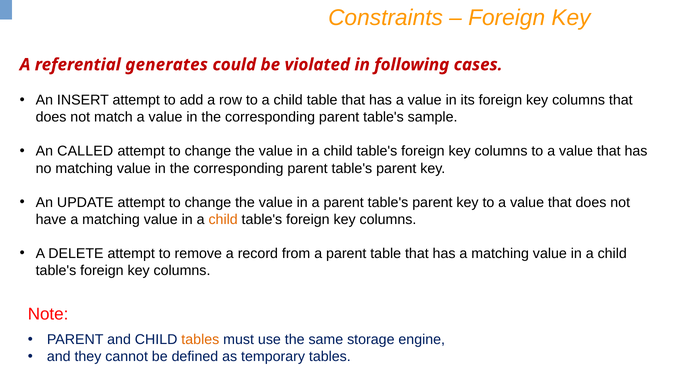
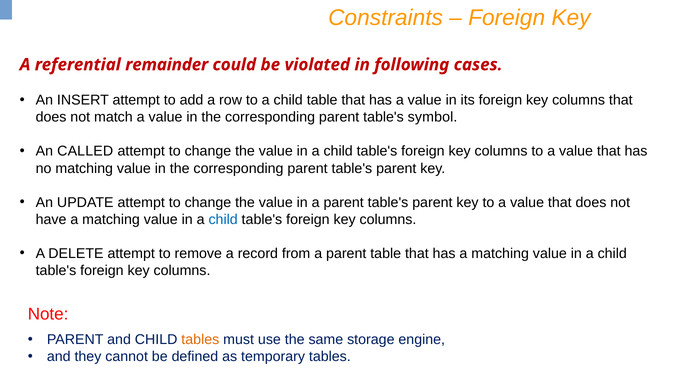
generates: generates -> remainder (167, 65)
sample: sample -> symbol (433, 117)
child colour: orange -> blue (223, 219)
